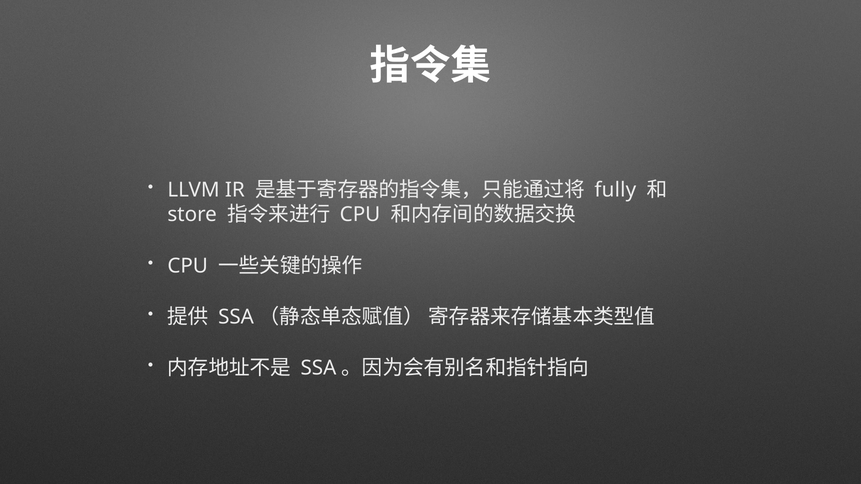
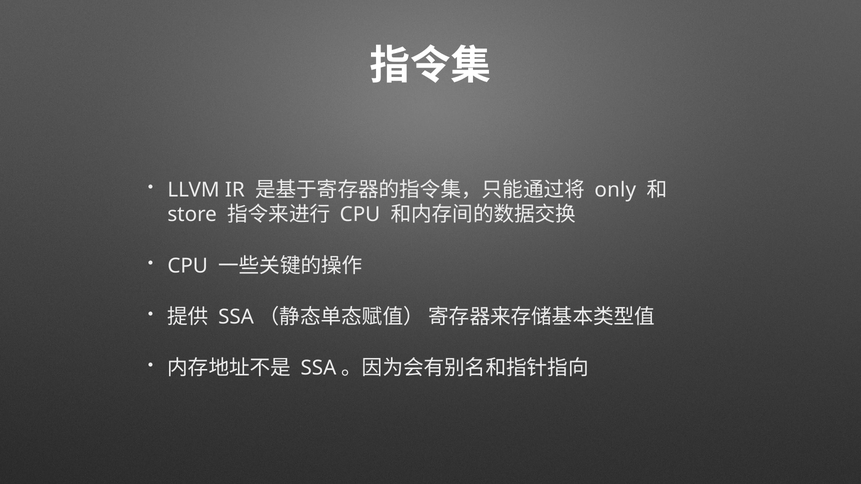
fully: fully -> only (615, 190)
